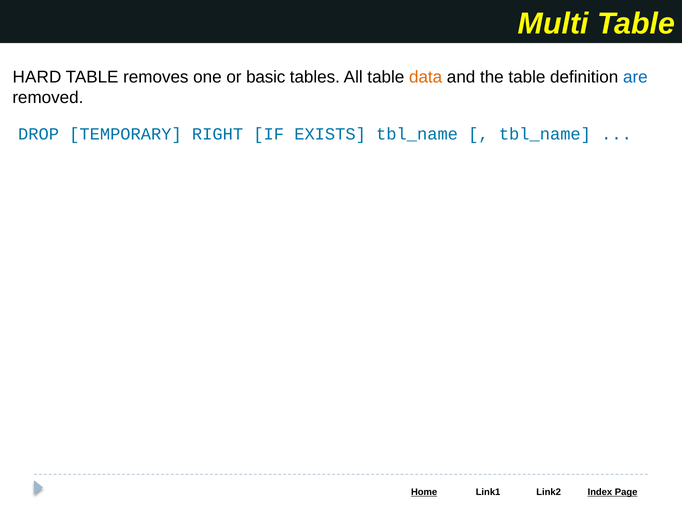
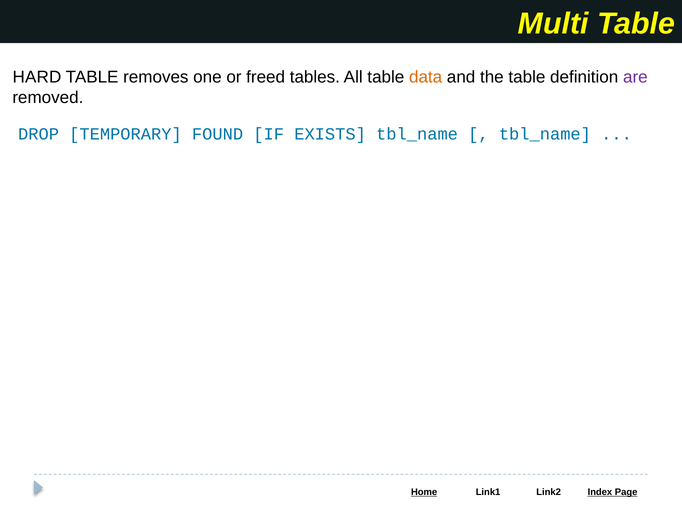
basic: basic -> freed (266, 77)
are colour: blue -> purple (635, 77)
RIGHT: RIGHT -> FOUND (218, 134)
